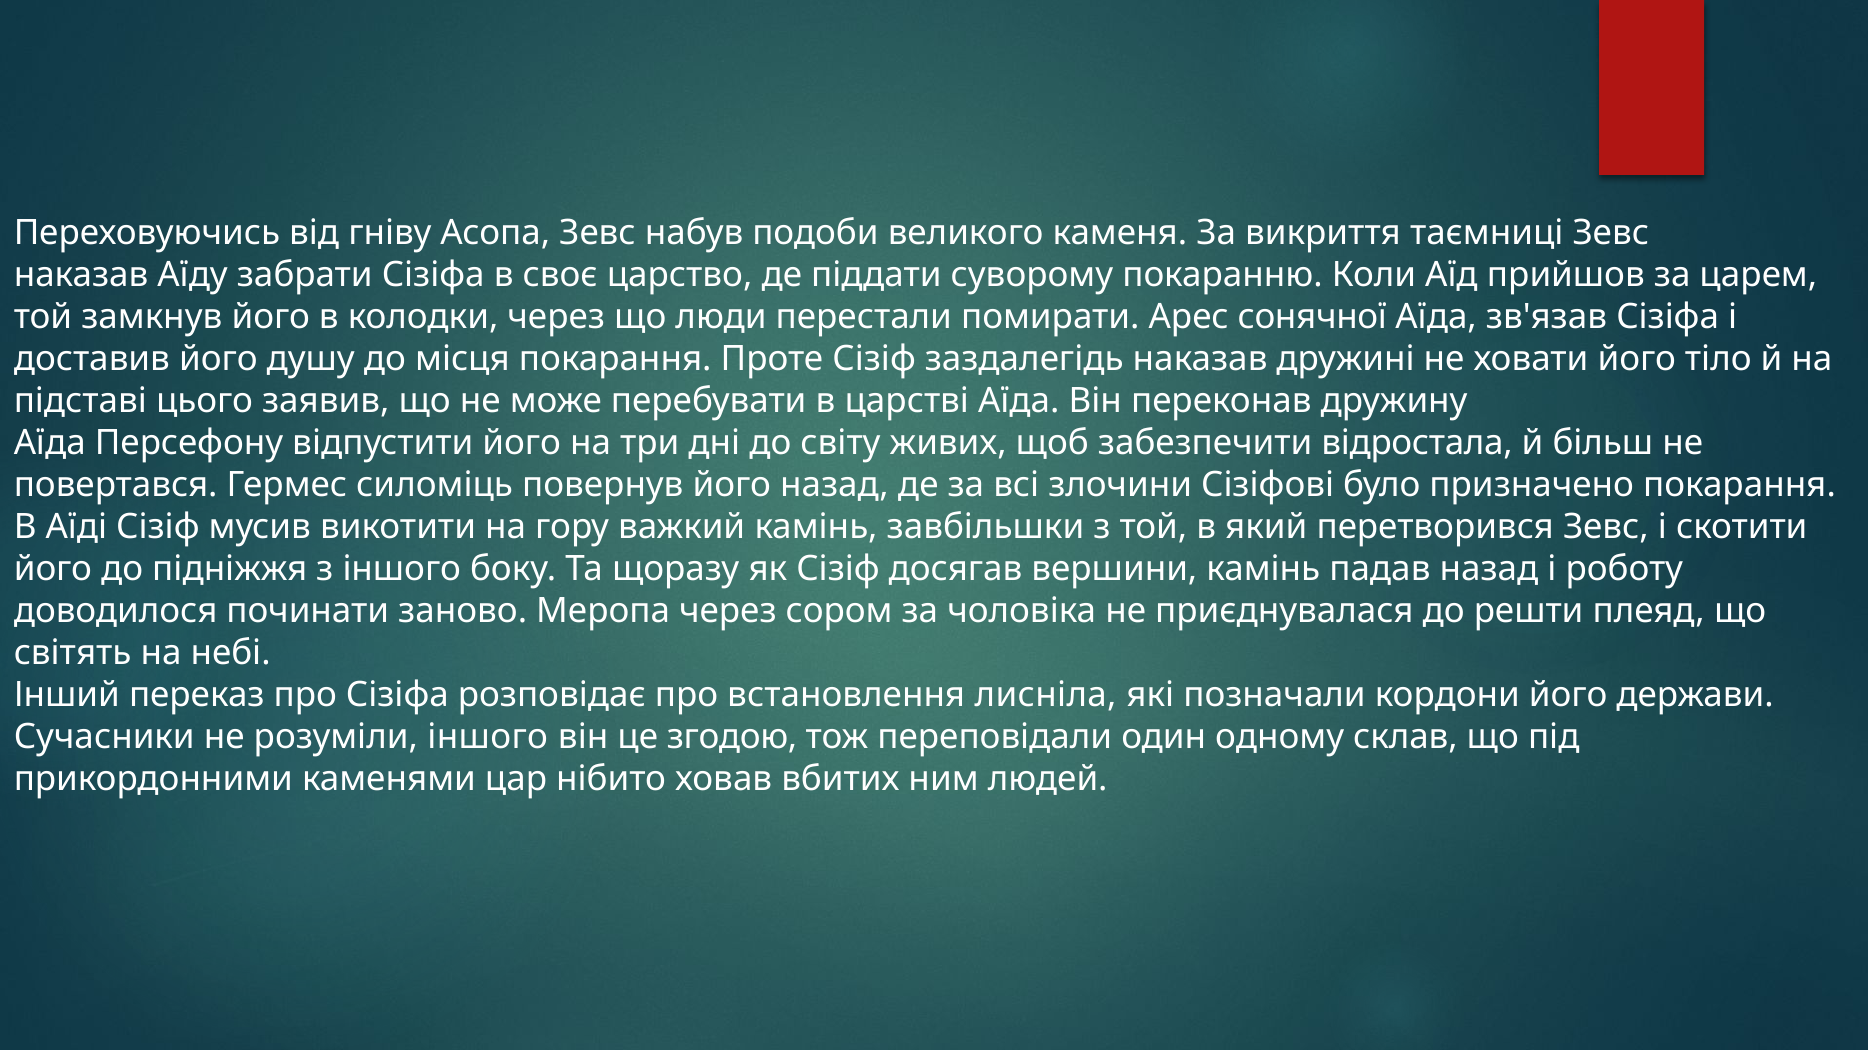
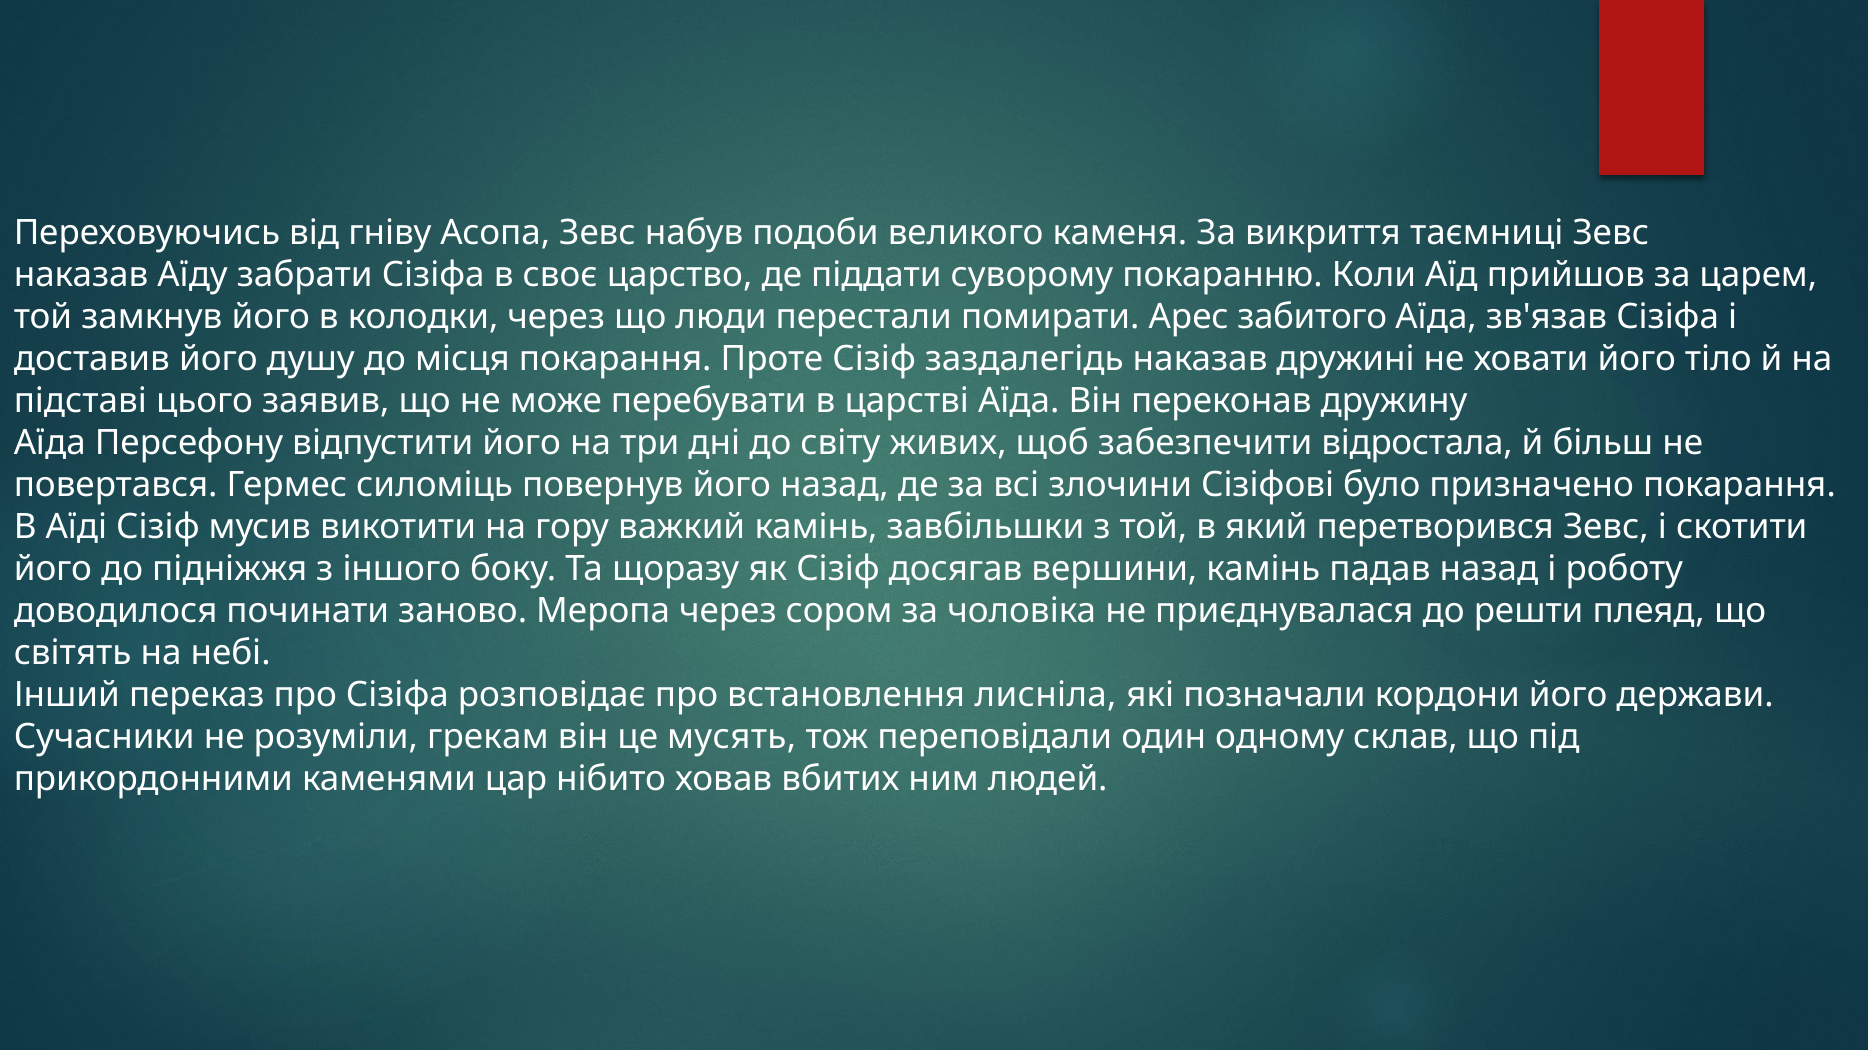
сонячної: сонячної -> забитого (1312, 317)
розуміли іншого: іншого -> грекам (488, 737)
згодою: згодою -> мусять (732, 737)
